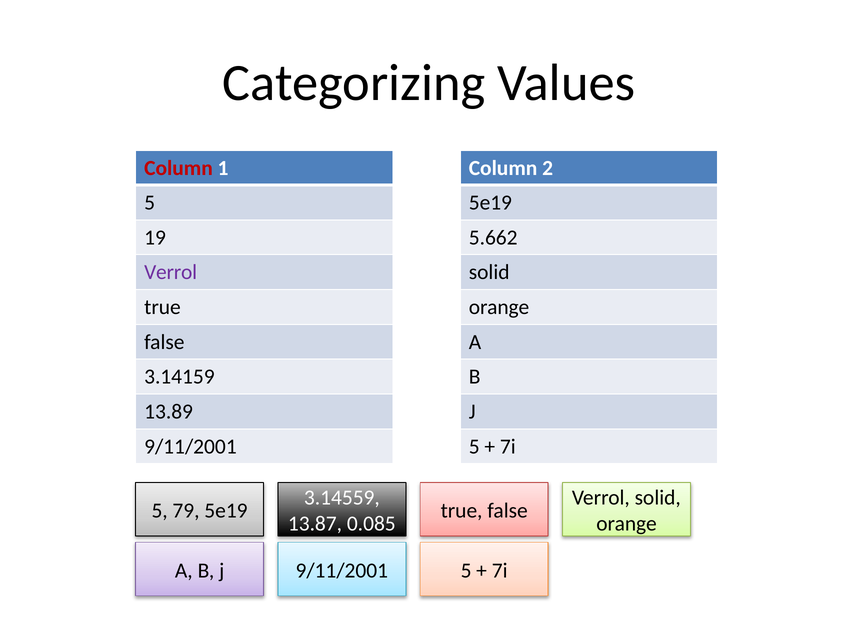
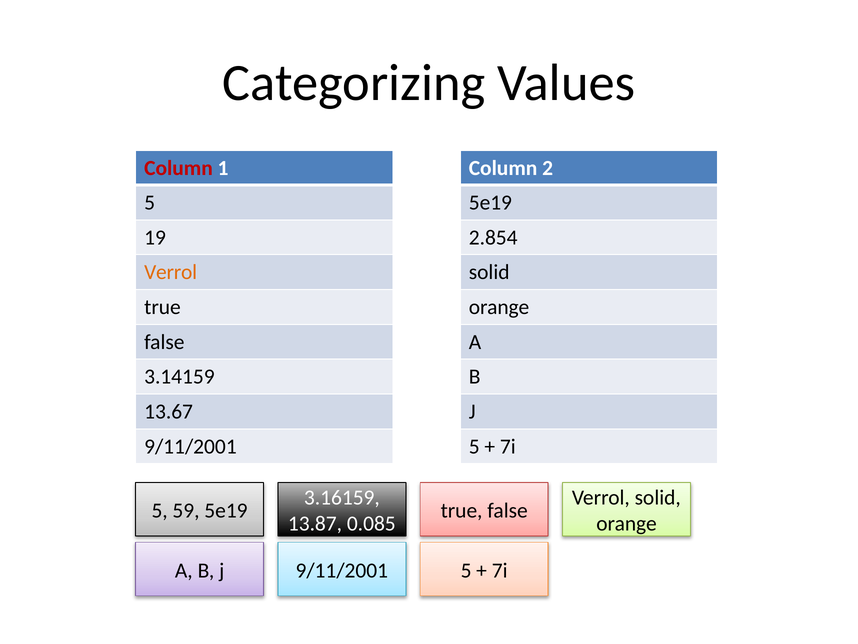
5.662: 5.662 -> 2.854 (493, 237)
Verrol colour: purple -> orange (171, 272)
13.89: 13.89 -> 13.67 (169, 411)
3.14559: 3.14559 -> 3.16159 (342, 497)
79: 79 -> 59 (186, 510)
